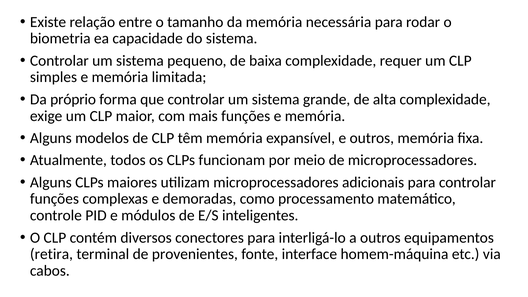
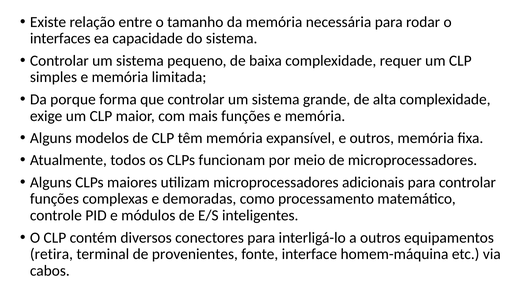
biometria: biometria -> interfaces (60, 39)
próprio: próprio -> porque (73, 99)
